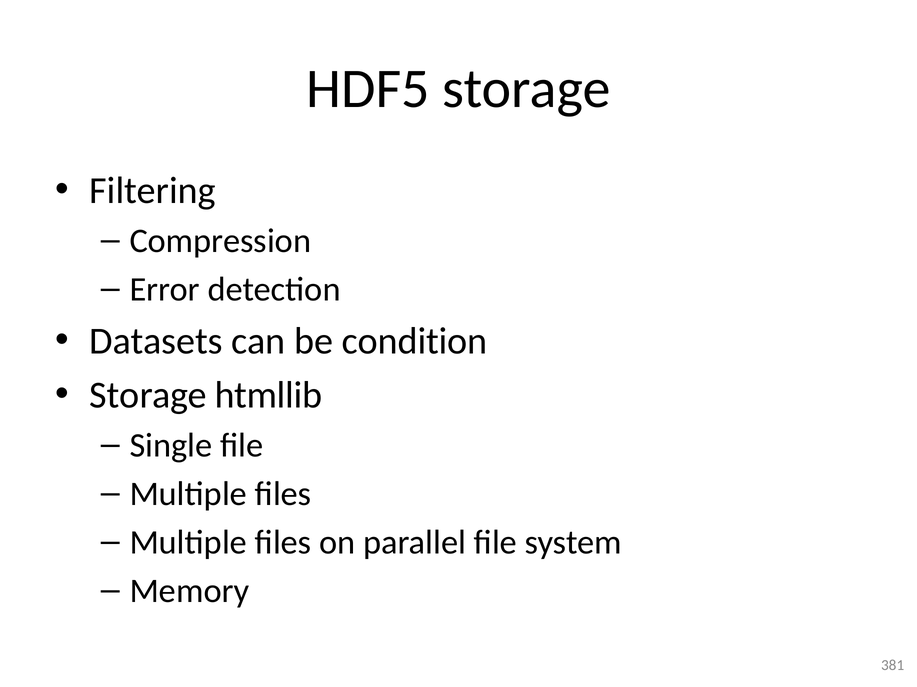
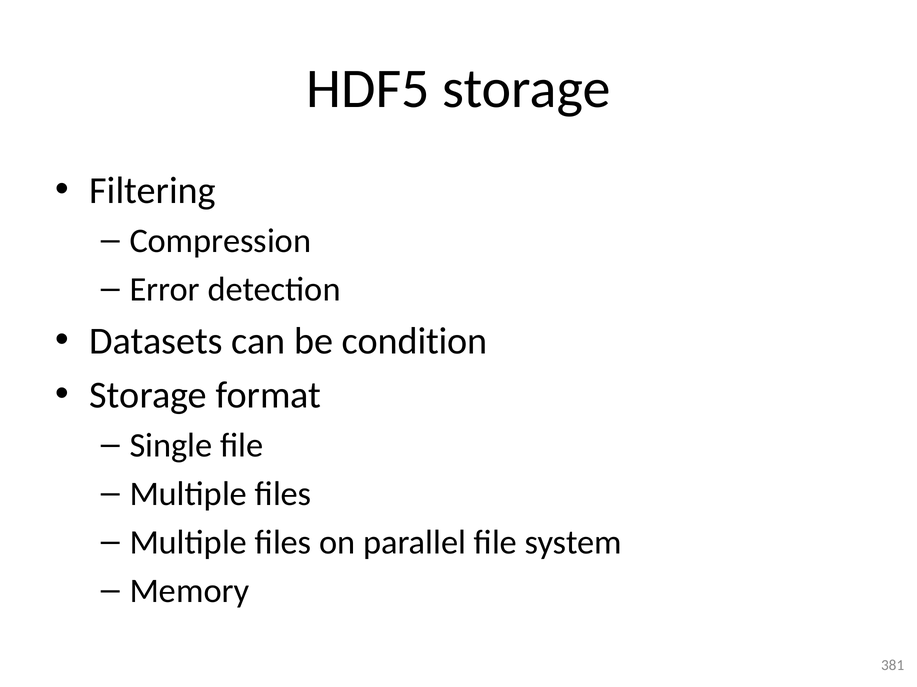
htmllib: htmllib -> format (268, 396)
